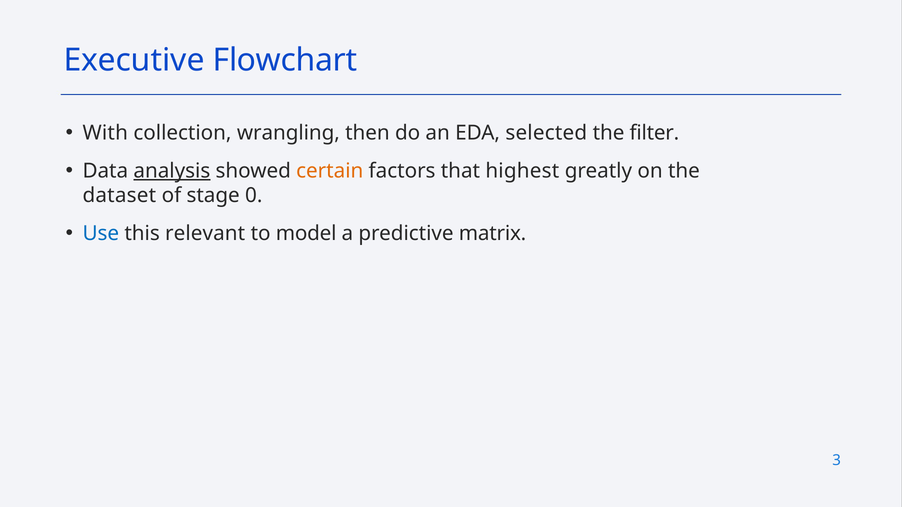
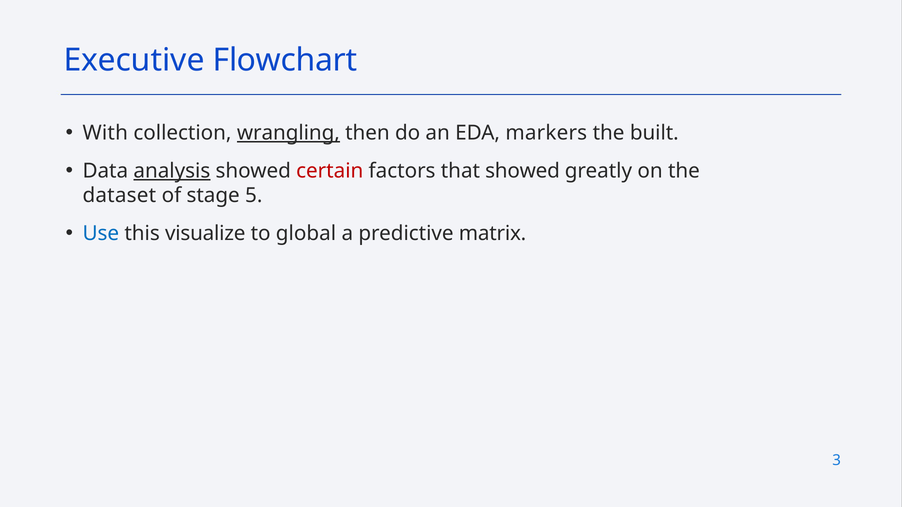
wrangling underline: none -> present (288, 133)
selected: selected -> markers (546, 133)
filter: filter -> built (654, 133)
certain colour: orange -> red (330, 171)
that highest: highest -> showed (523, 171)
0: 0 -> 5 (254, 196)
relevant: relevant -> visualize (205, 234)
model: model -> global (306, 234)
